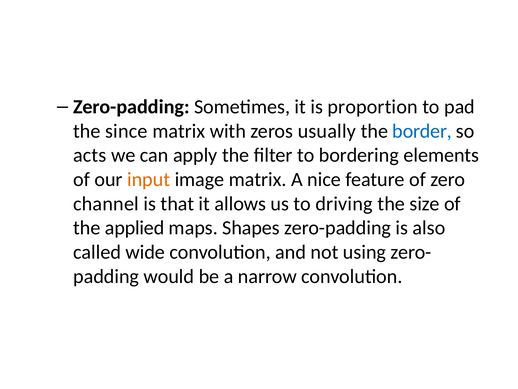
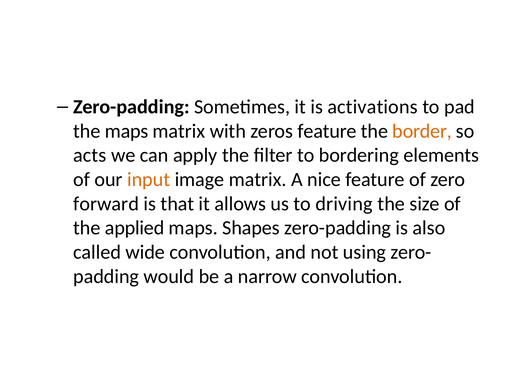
proportion: proportion -> activations (373, 107)
the since: since -> maps (127, 131)
zeros usually: usually -> feature (327, 131)
border colour: blue -> orange (422, 131)
channel: channel -> forward (106, 203)
